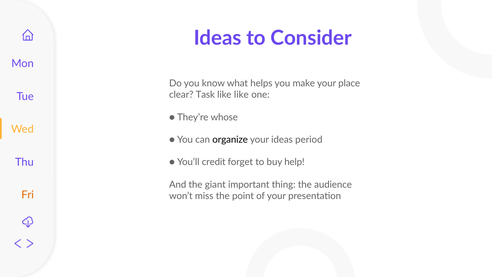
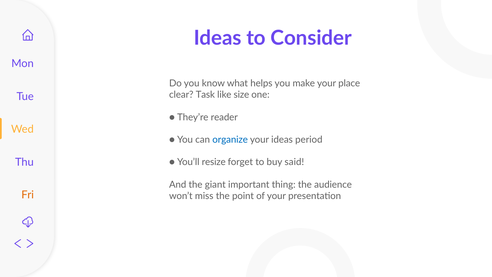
like like: like -> size (241, 95)
whose: whose -> reader (224, 117)
organize colour: black -> blue (230, 140)
credit: credit -> resize (214, 162)
help: help -> said (294, 162)
